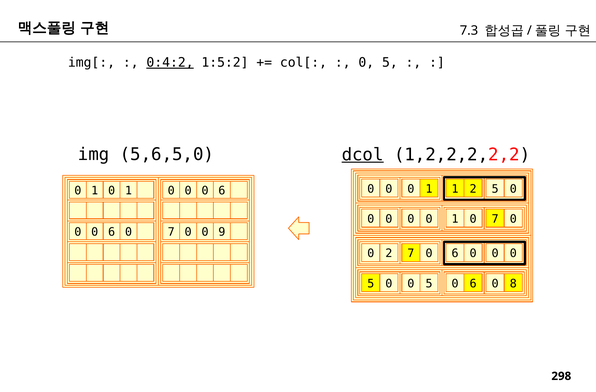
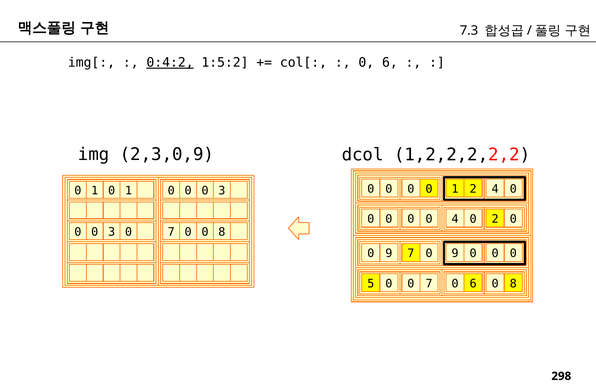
5: 5 -> 6 (390, 62)
5,6,5,0: 5,6,5,0 -> 2,3,0,9 (167, 154)
dcol underline: present -> none (363, 154)
1: 1 -> 0 (429, 189)
2 5: 5 -> 4 (495, 189)
0 0 0 6: 6 -> 3 (222, 190)
1: 1 -> 4 (455, 219)
0 7: 7 -> 2 (495, 219)
6: 6 -> 3 (112, 232)
0 0 9: 9 -> 8 (222, 232)
2: 2 -> 9 (389, 253)
7 0 6: 6 -> 9 (455, 253)
5 0 0 5: 5 -> 7 (429, 283)
